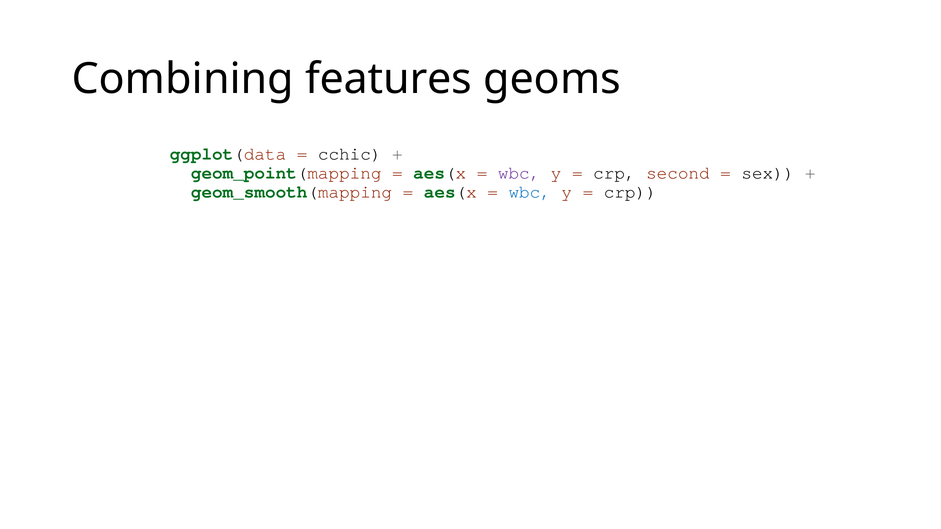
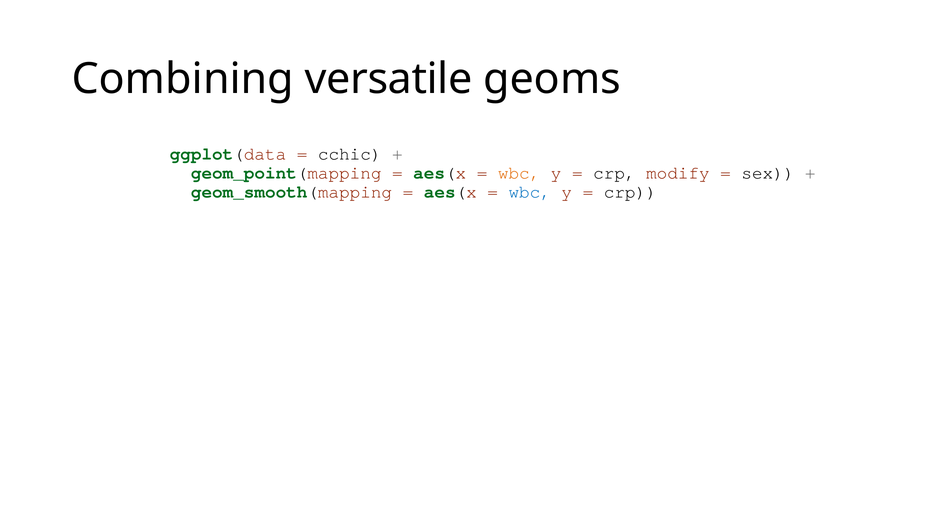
features: features -> versatile (389, 79)
wbc colour: purple -> orange (519, 173)
second: second -> modify (678, 173)
